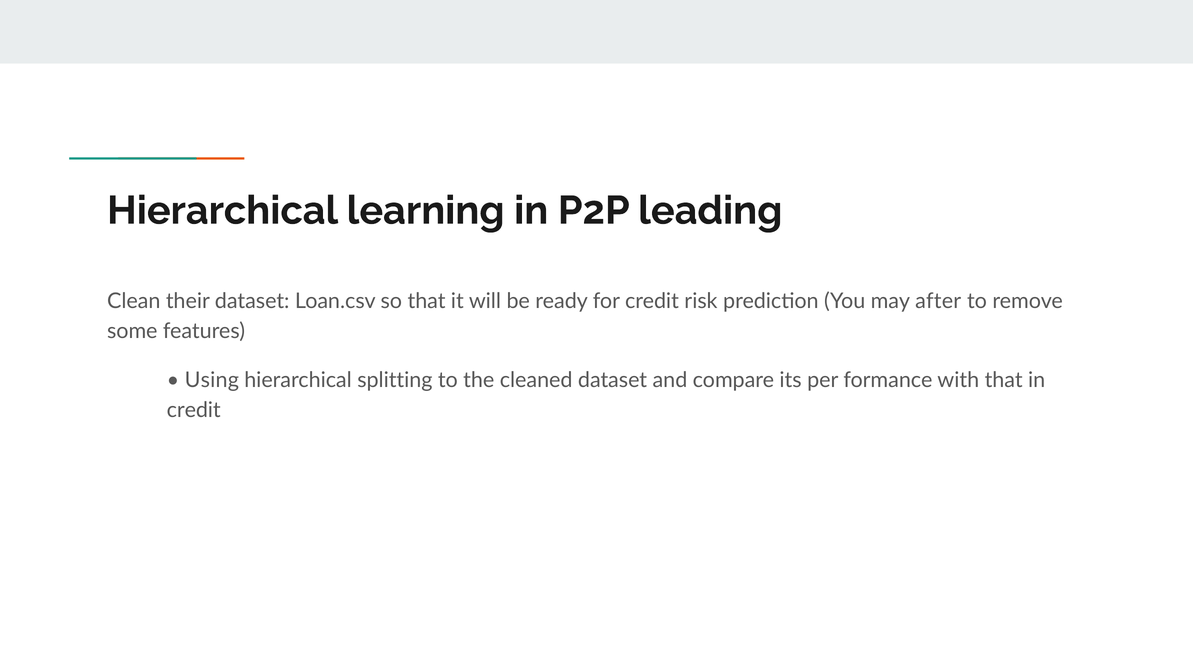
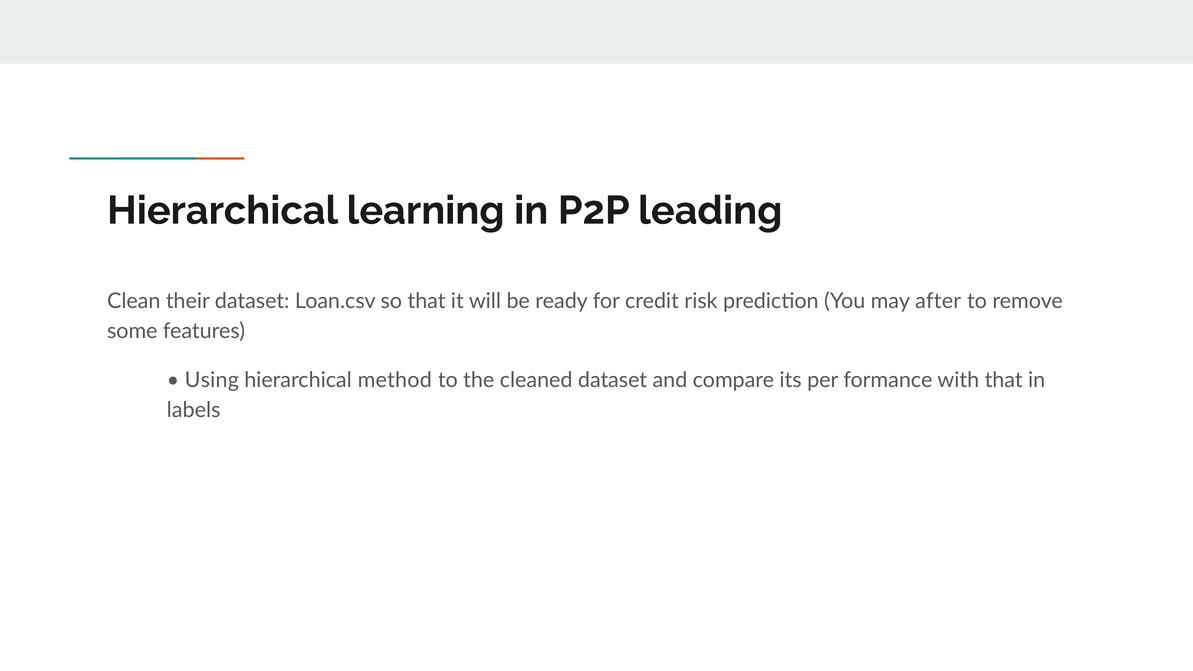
splitting: splitting -> method (395, 380)
credit: credit -> labels (194, 410)
